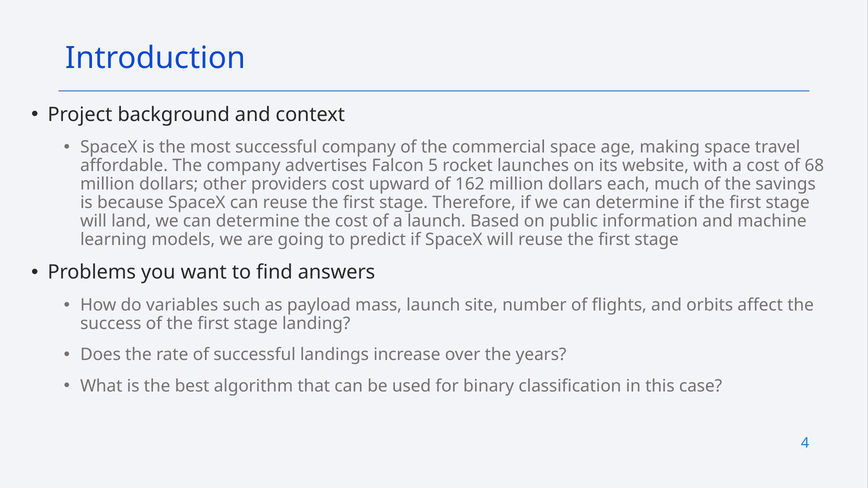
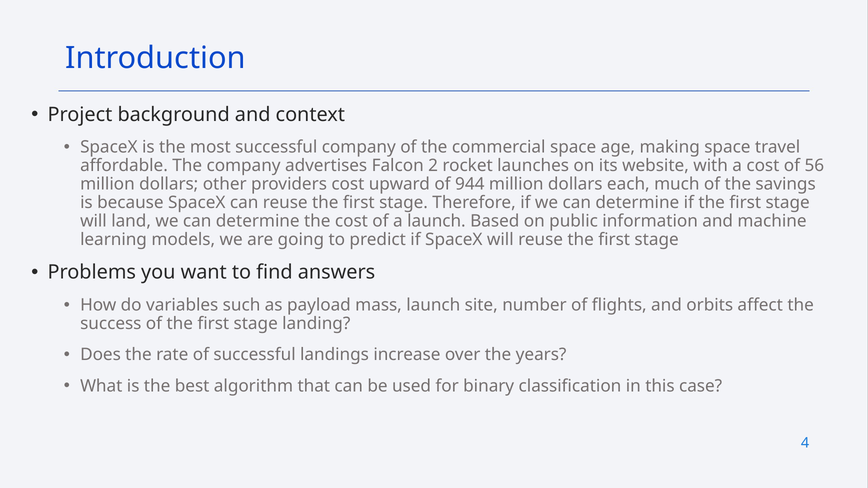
5: 5 -> 2 (433, 166)
68: 68 -> 56 (814, 166)
162: 162 -> 944 (470, 184)
